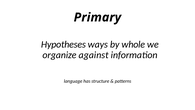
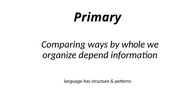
Hypotheses: Hypotheses -> Comparing (63, 44)
against: against -> depend (94, 55)
